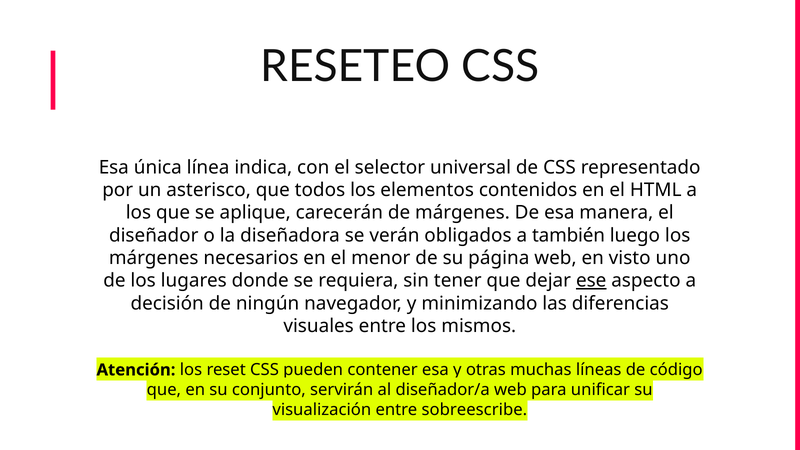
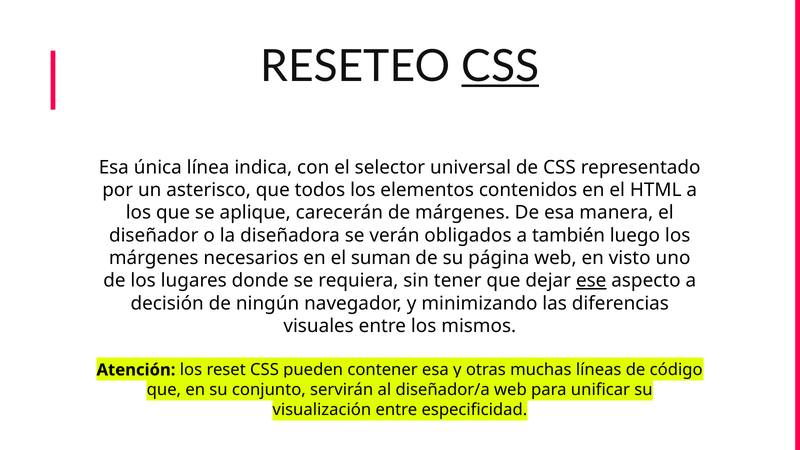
CSS underline: none -> present (500, 67)
menor: menor -> suman (381, 258)
sobreescribe: sobreescribe -> especificidad (474, 410)
